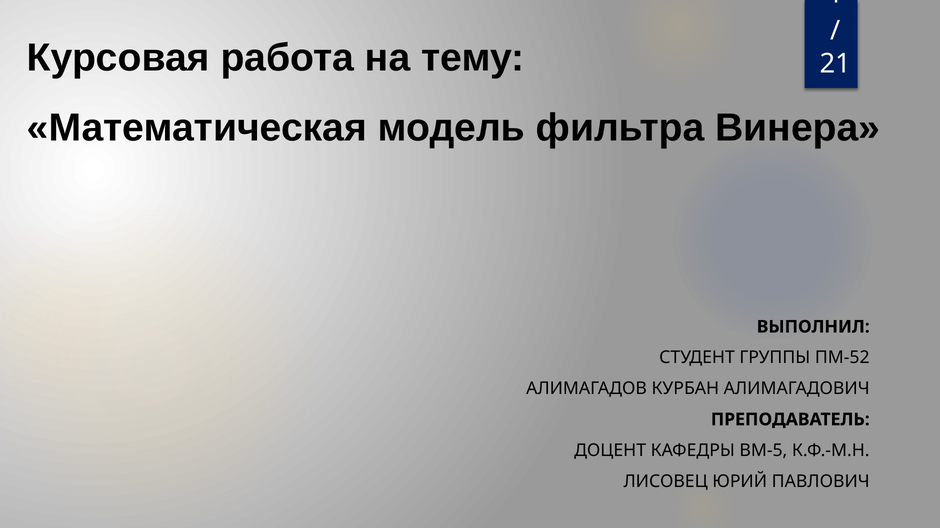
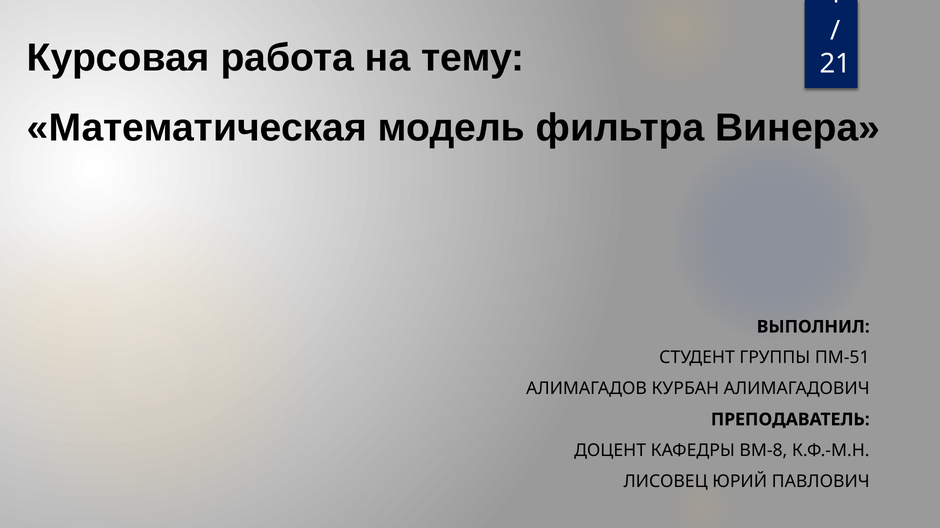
ПМ-52: ПМ-52 -> ПМ-51 (842, 358)
ВМ-5: ВМ-5 -> ВМ-8 (763, 451)
